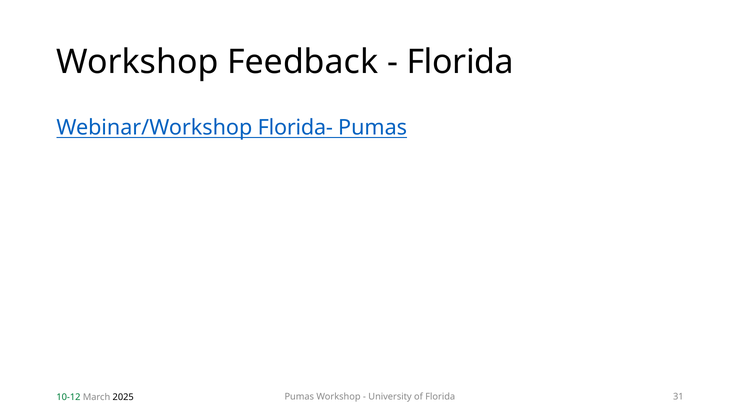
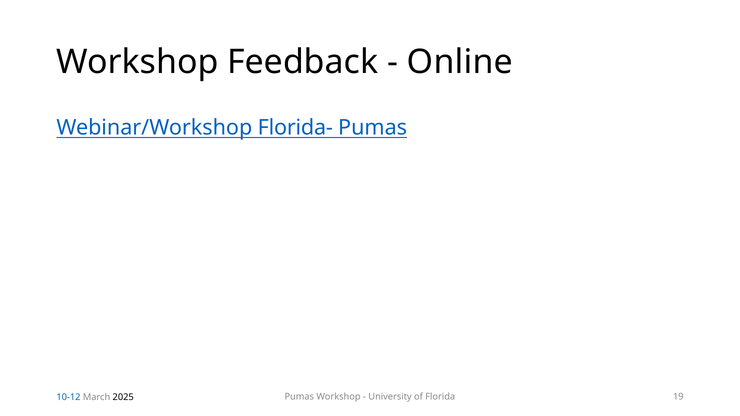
Florida: Florida -> Online (460, 62)
31: 31 -> 19 (678, 397)
10-12 colour: green -> blue (68, 398)
